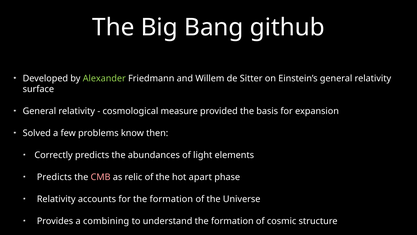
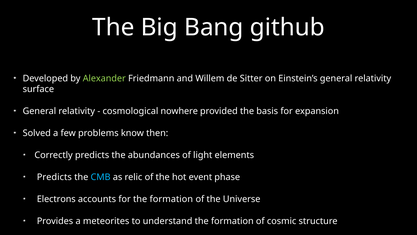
measure: measure -> nowhere (179, 111)
CMB colour: pink -> light blue (101, 177)
apart: apart -> event (200, 177)
Relativity: Relativity -> Electrons (56, 199)
combining: combining -> meteorites (106, 221)
